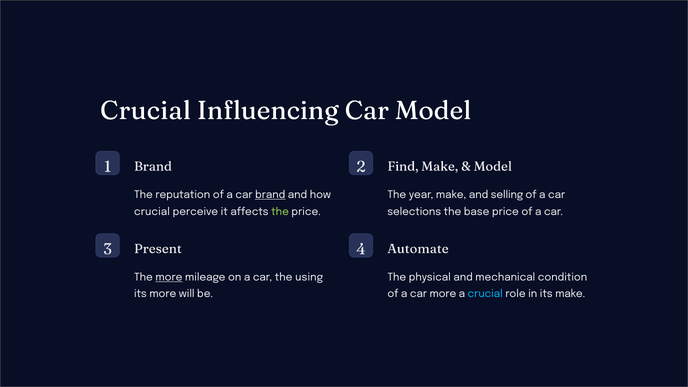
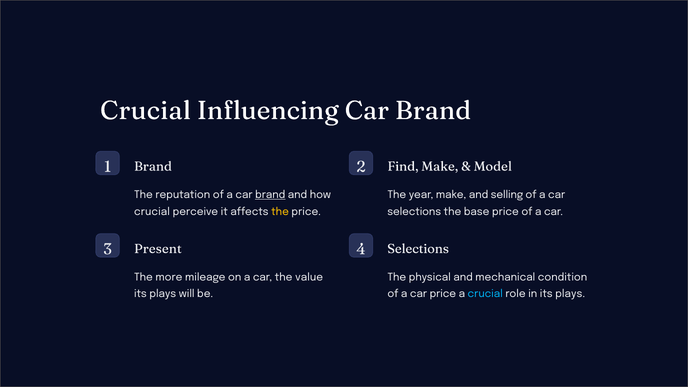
Influencing Car Model: Model -> Brand (433, 110)
the colour: light green -> yellow (280, 212)
4 Automate: Automate -> Selections (418, 249)
more underline: present -> none (169, 277)
using: using -> value (309, 277)
more: more -> plays (163, 294)
car more: more -> price (443, 294)
in its make: make -> plays (570, 294)
